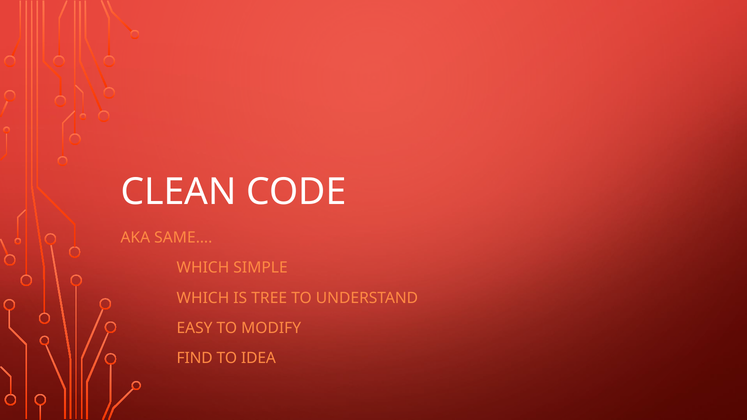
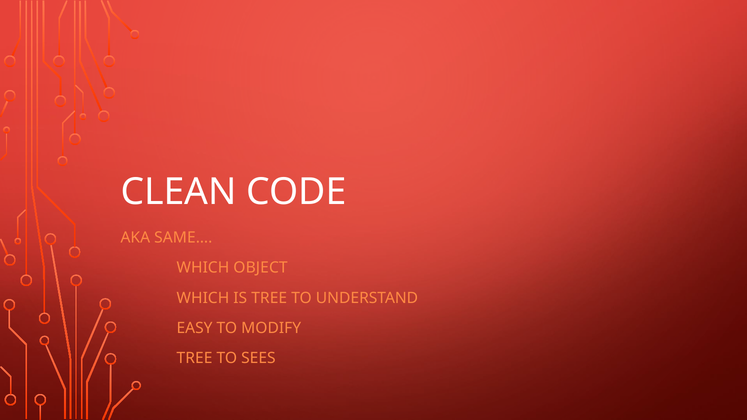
SIMPLE: SIMPLE -> OBJECT (260, 268)
FIND: FIND -> TREE (195, 358)
IDEA: IDEA -> SEES (258, 358)
